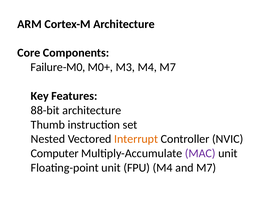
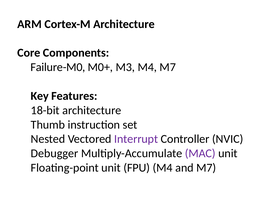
88-bit: 88-bit -> 18-bit (45, 110)
Interrupt colour: orange -> purple (136, 139)
Computer: Computer -> Debugger (55, 153)
